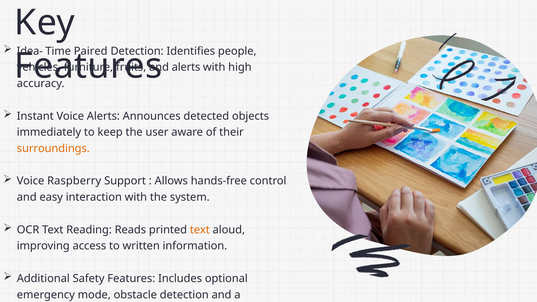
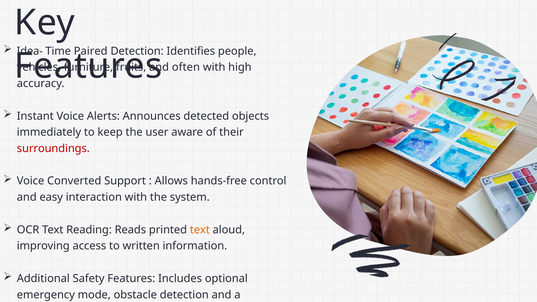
alerts: alerts -> often (186, 67)
surroundings colour: orange -> red (53, 149)
Raspberry: Raspberry -> Converted (74, 181)
